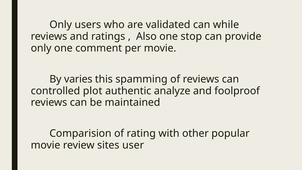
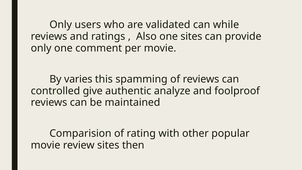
one stop: stop -> sites (191, 36)
plot: plot -> give (93, 91)
user: user -> then (133, 145)
